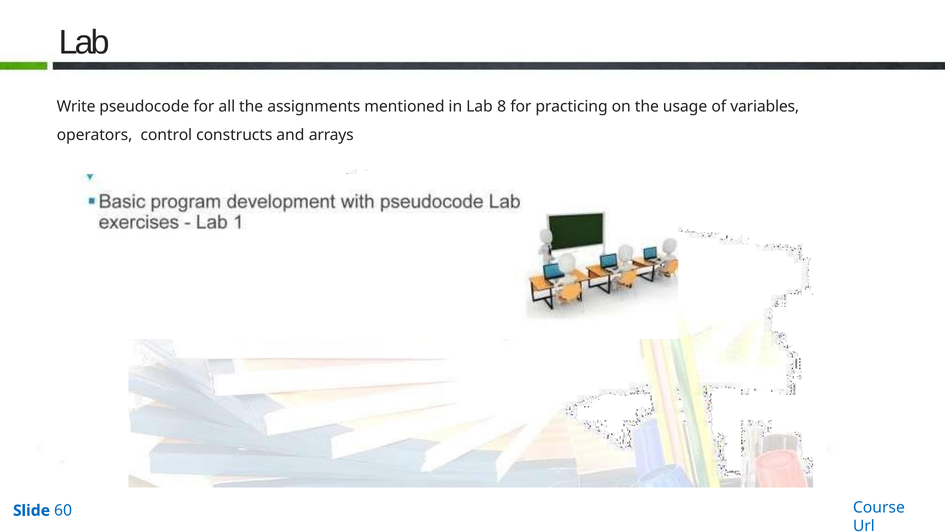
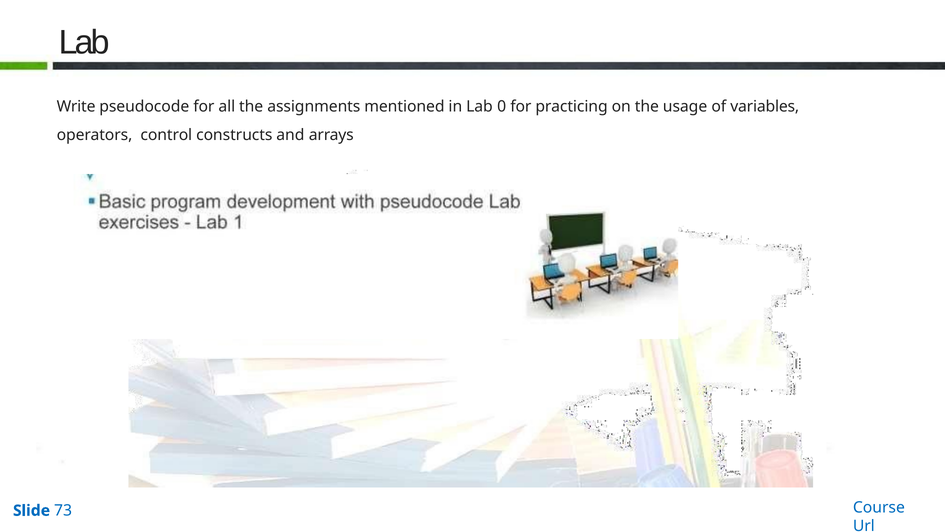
8: 8 -> 0 (502, 107)
60: 60 -> 73 (63, 511)
